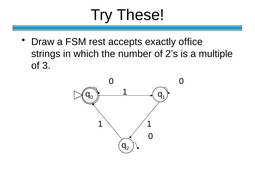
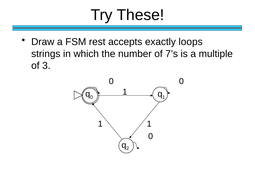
office: office -> loops (191, 42)
2’s: 2’s -> 7’s (172, 54)
